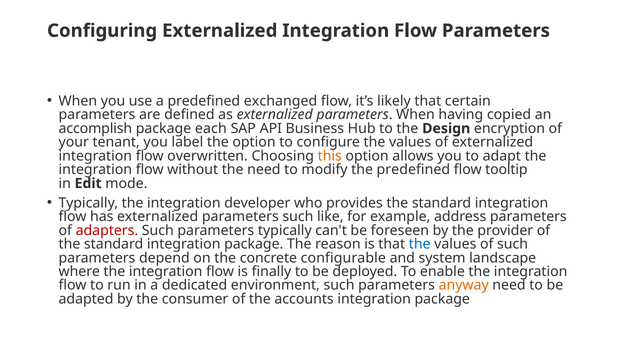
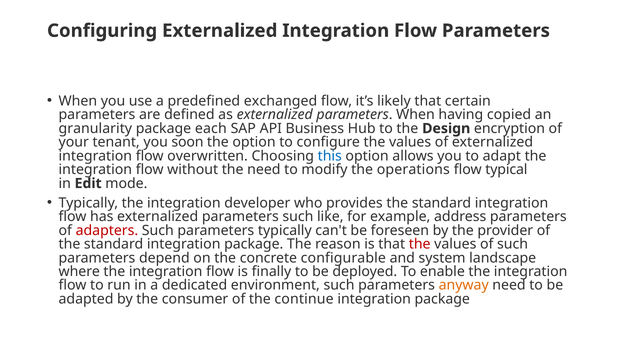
accomplish: accomplish -> granularity (95, 128)
label: label -> soon (187, 142)
this colour: orange -> blue (330, 156)
the predefined: predefined -> operations (413, 170)
tooltip: tooltip -> typical (506, 170)
the colour: blue -> red (420, 244)
accounts: accounts -> continue (304, 299)
